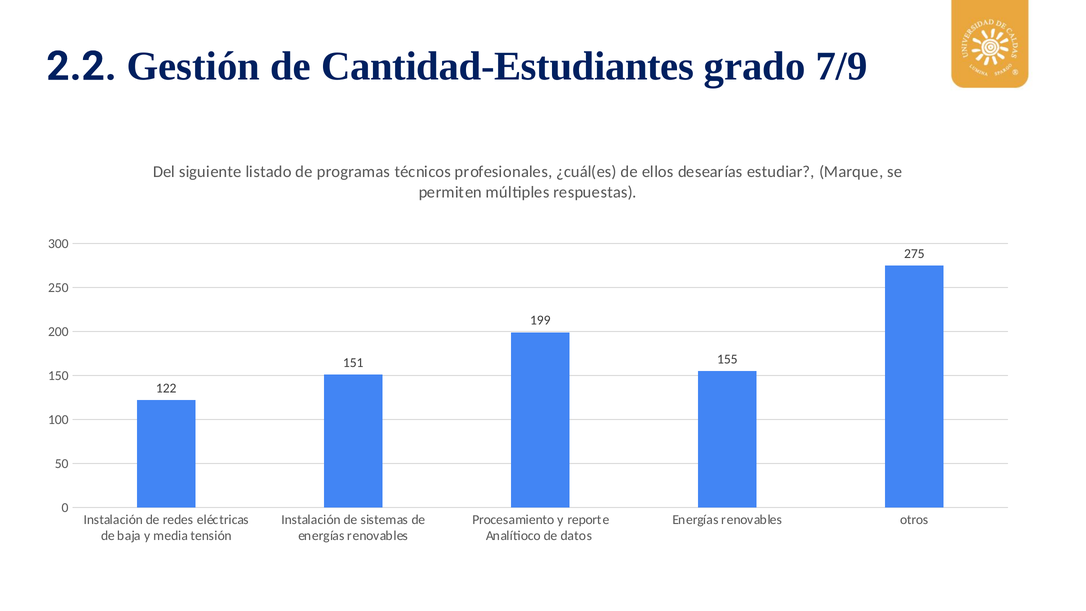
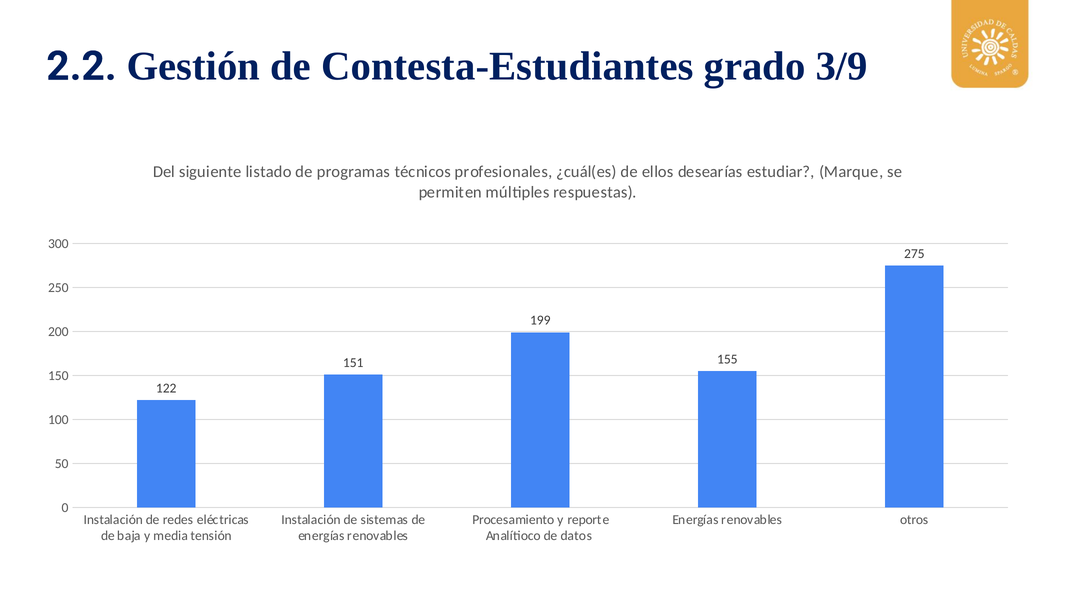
Cantidad-Estudiantes: Cantidad-Estudiantes -> Contesta-Estudiantes (507, 66)
7/9: 7/9 -> 3/9 (842, 66)
